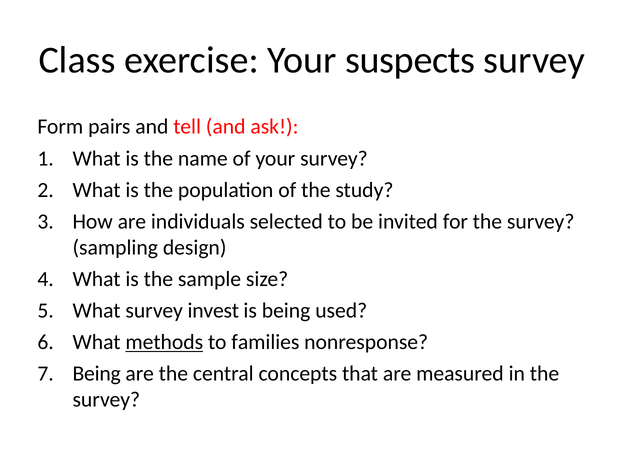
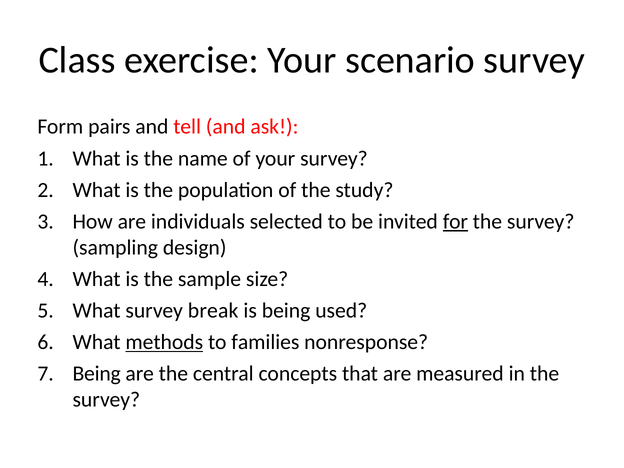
suspects: suspects -> scenario (410, 60)
for underline: none -> present (455, 221)
invest: invest -> break (213, 311)
